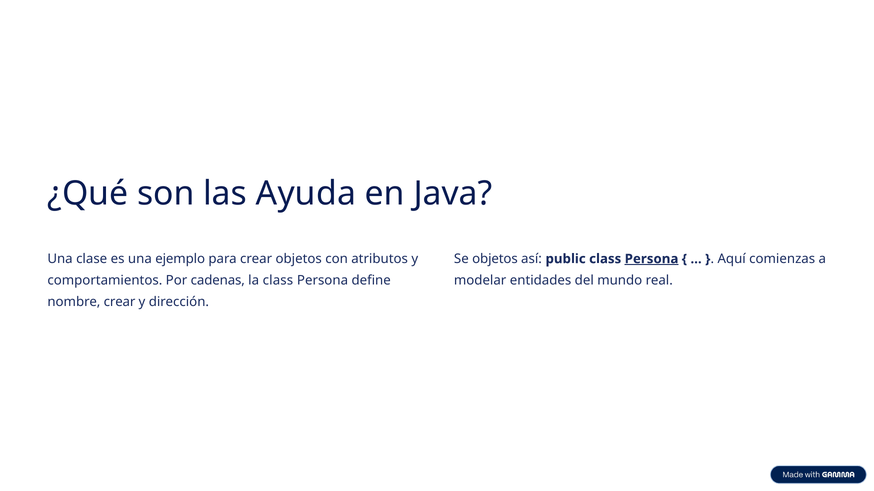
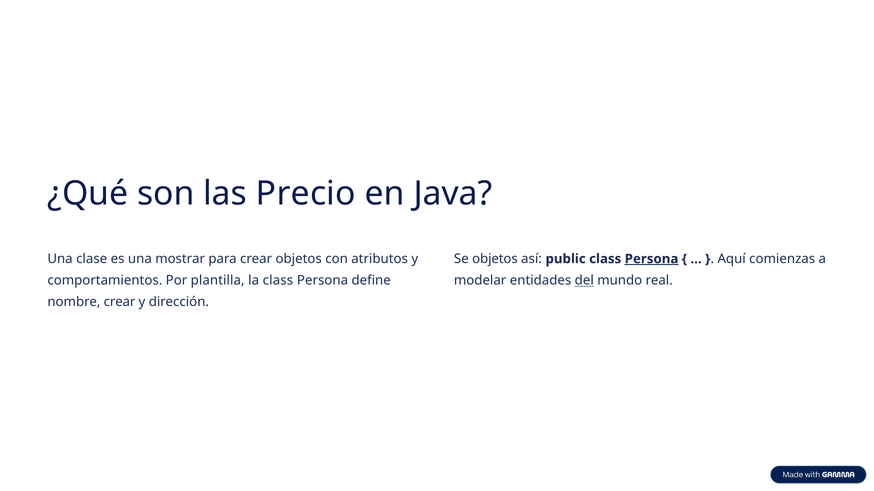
Ayuda: Ayuda -> Precio (306, 194)
ejemplo: ejemplo -> mostrar (180, 259)
cadenas: cadenas -> plantilla (218, 281)
del underline: none -> present (584, 281)
